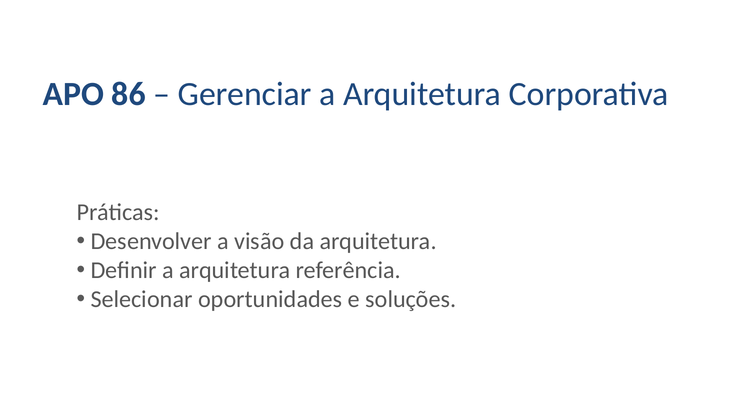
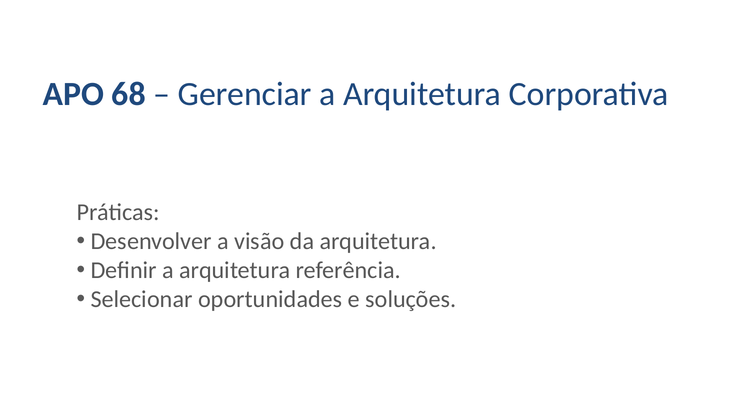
86: 86 -> 68 (129, 94)
